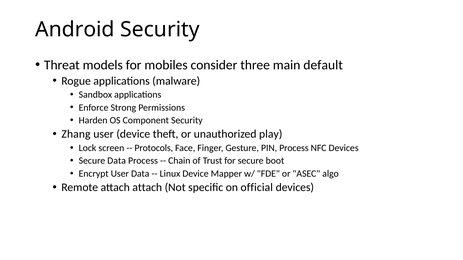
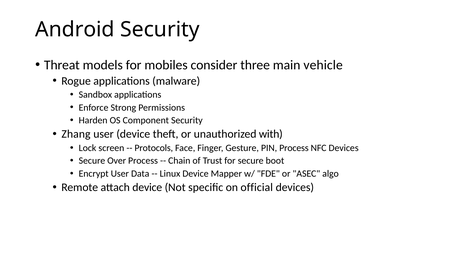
default: default -> vehicle (323, 65)
play: play -> with (271, 134)
Secure Data: Data -> Over (117, 161)
attach attach: attach -> device (147, 188)
